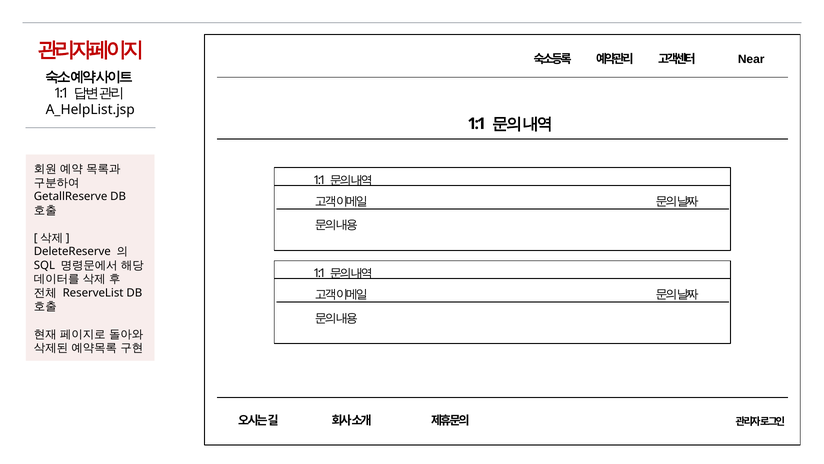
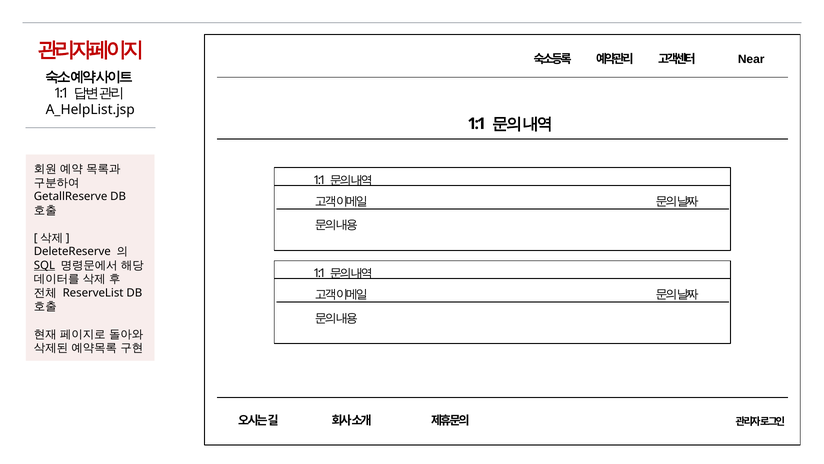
SQL underline: none -> present (44, 265)
